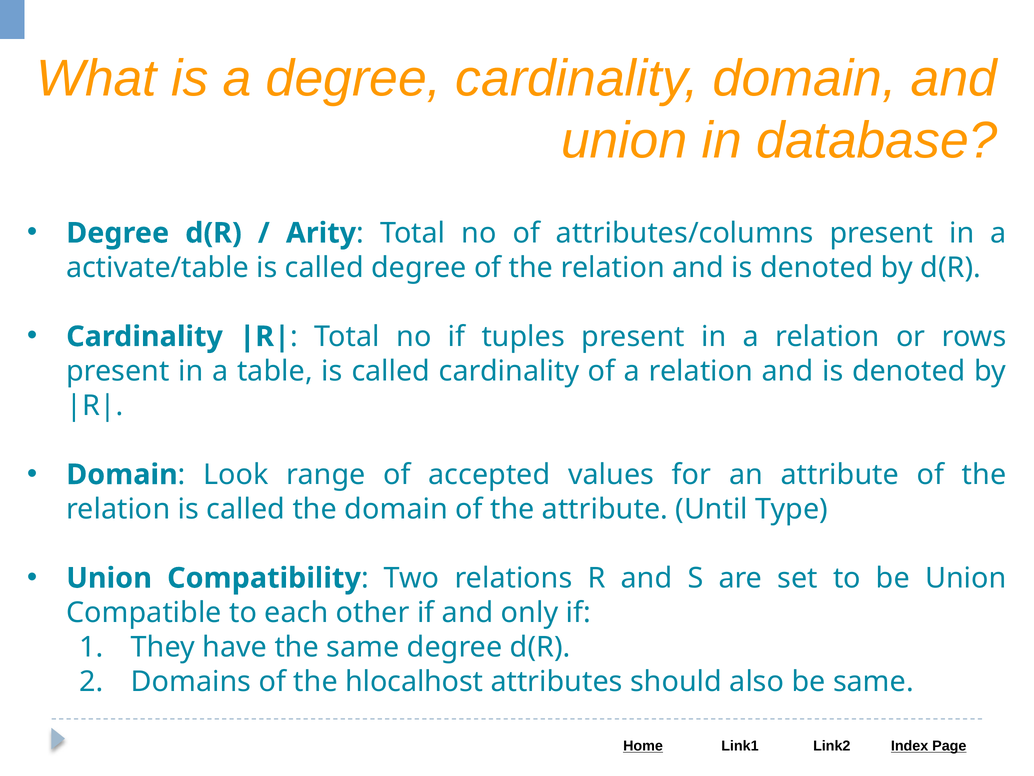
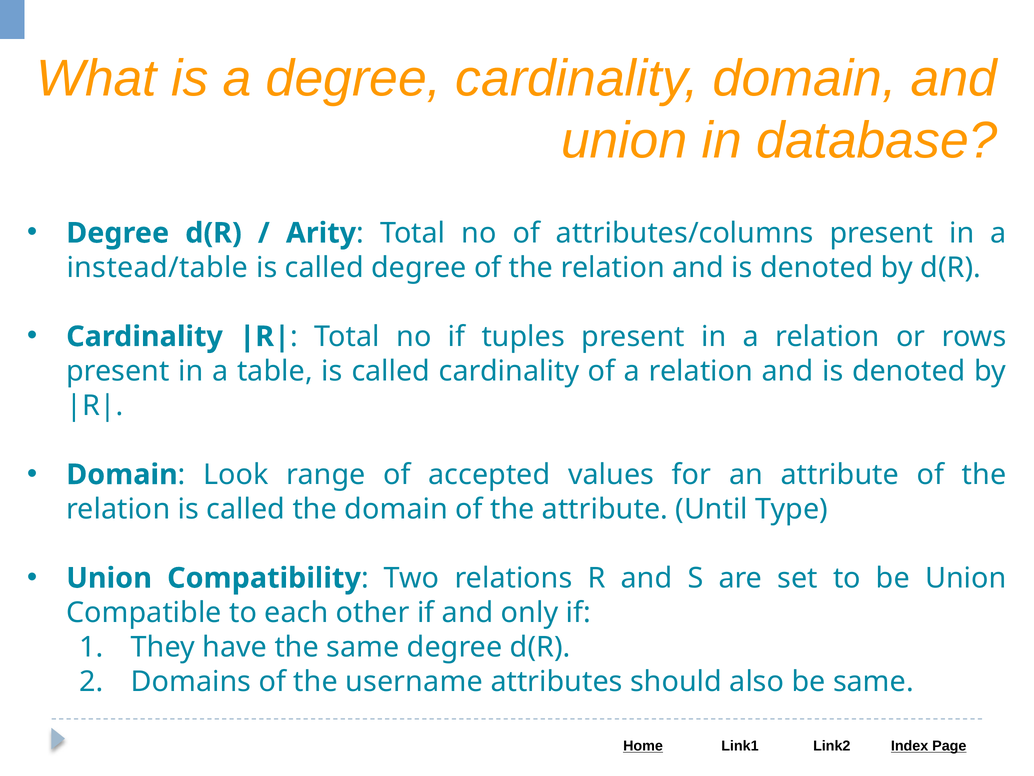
activate/table: activate/table -> instead/table (157, 267)
hlocalhost: hlocalhost -> username (414, 681)
